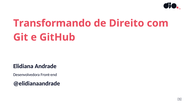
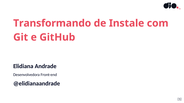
Direito: Direito -> Instale (127, 23)
